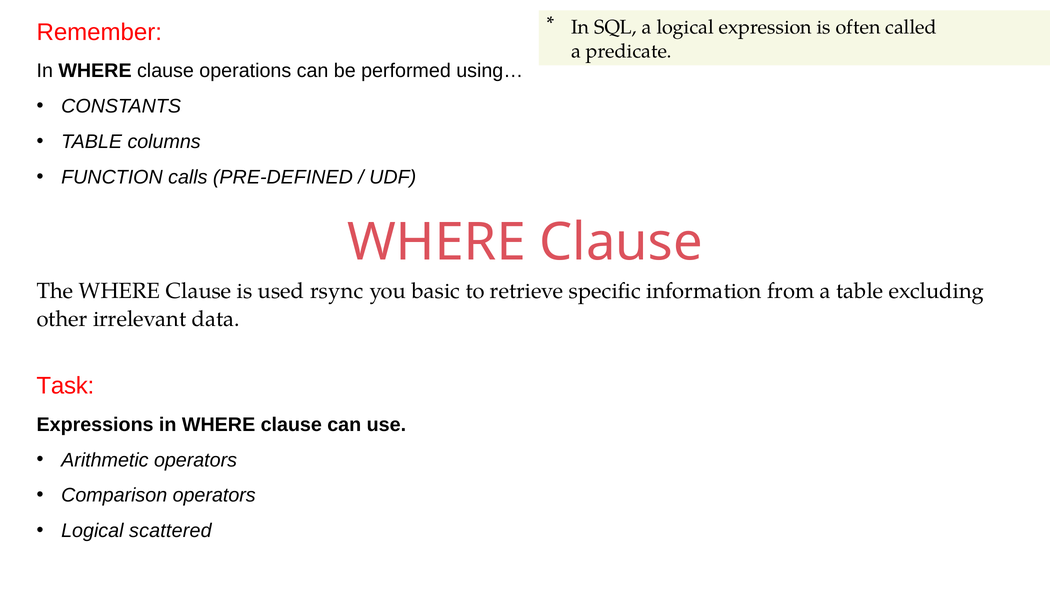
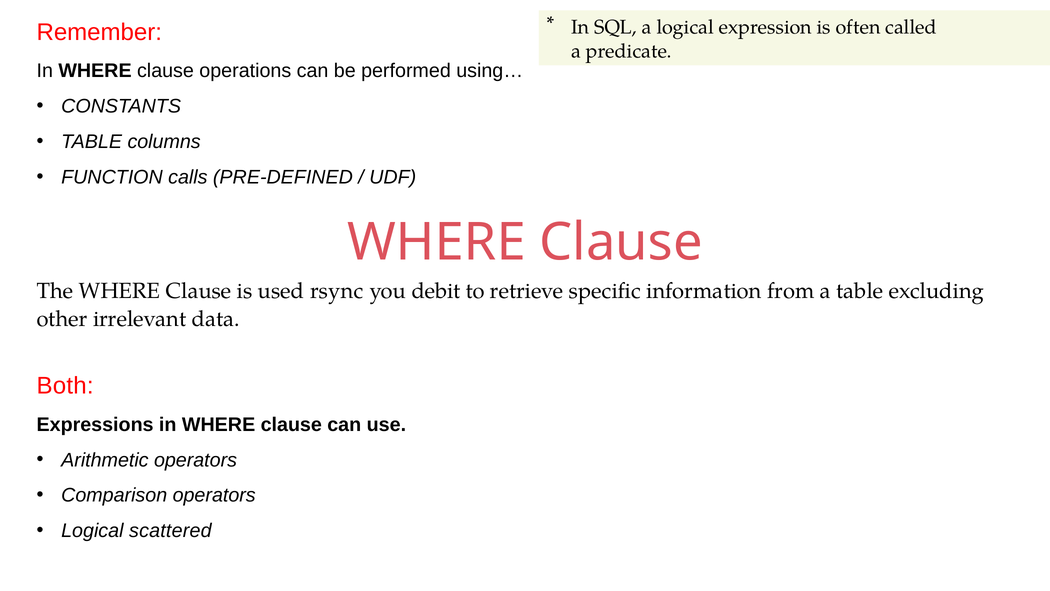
basic: basic -> debit (436, 291)
Task: Task -> Both (65, 386)
